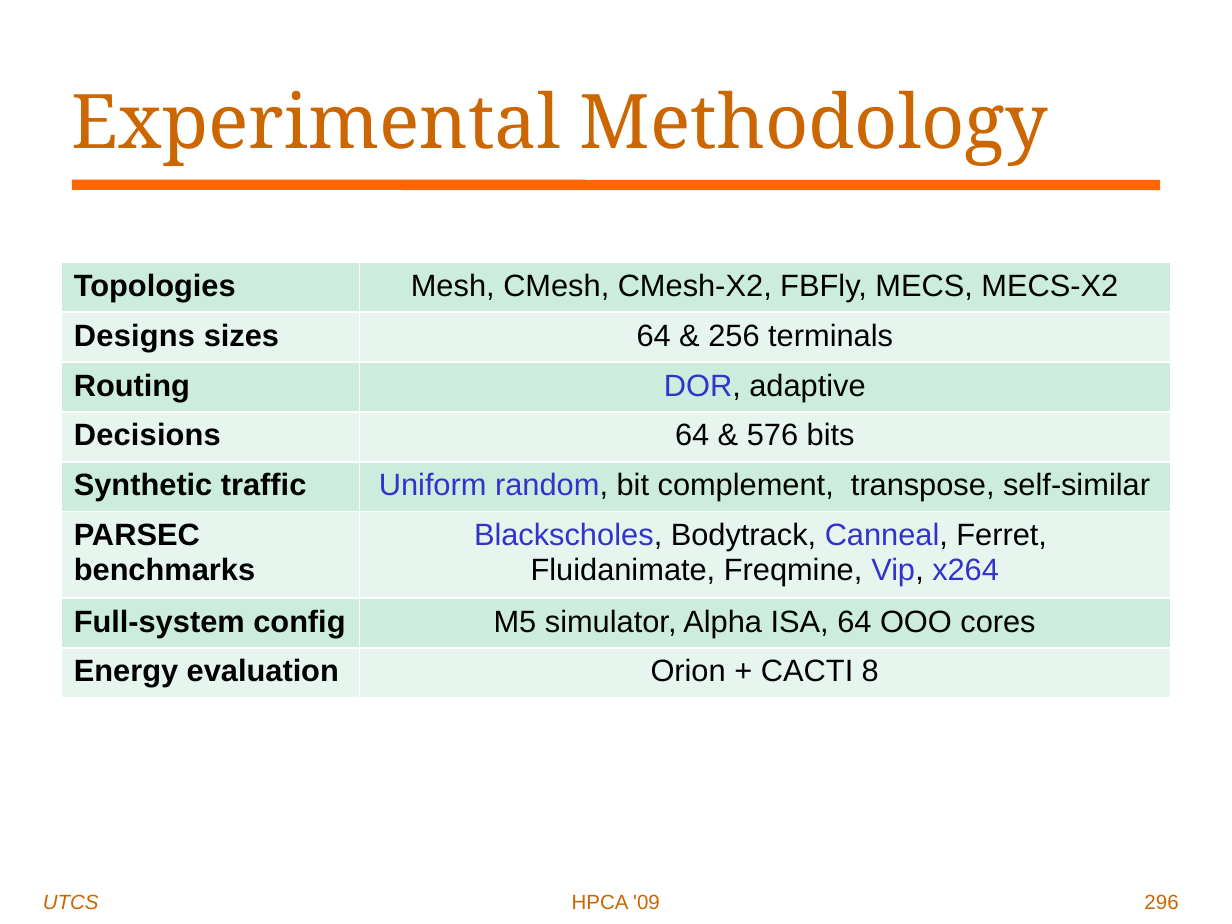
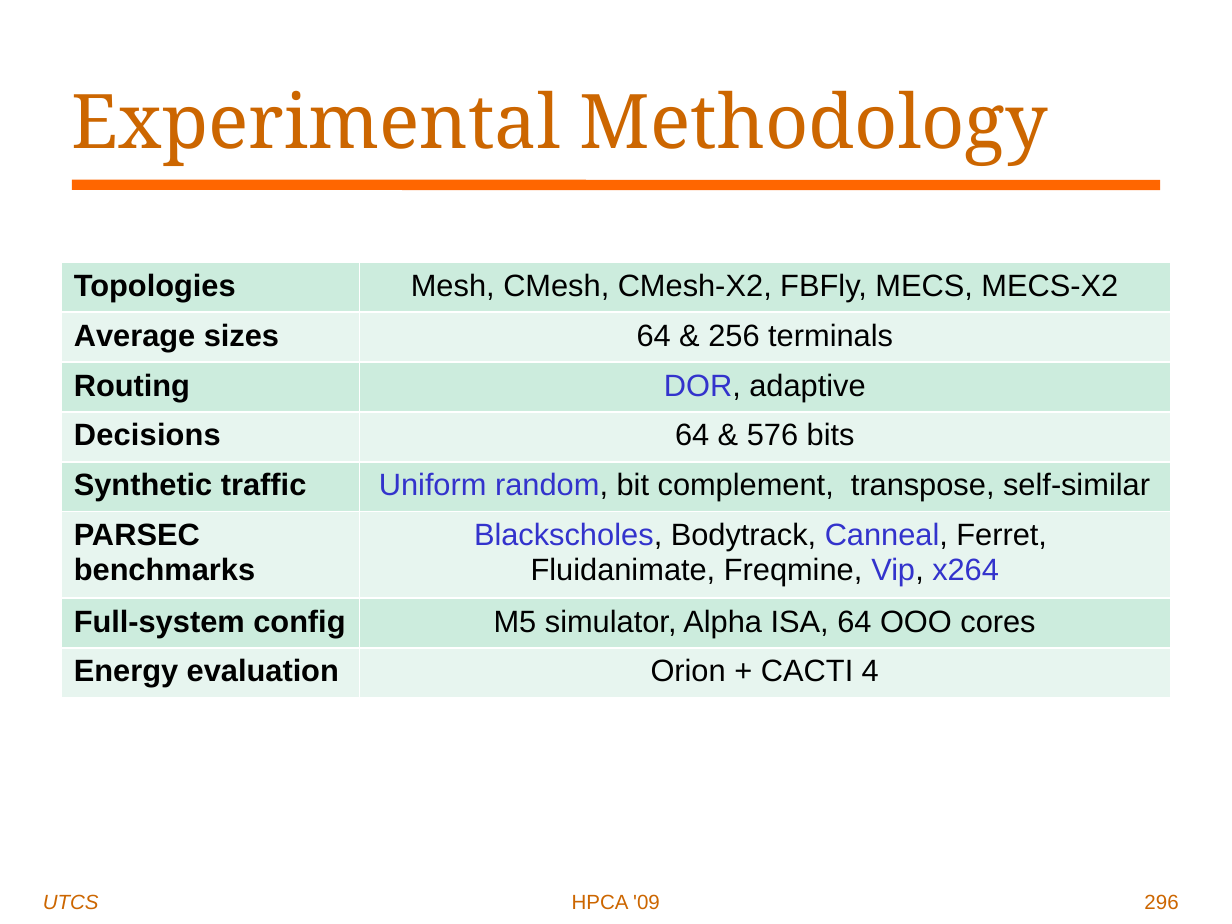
Designs: Designs -> Average (135, 336)
8: 8 -> 4 (870, 672)
